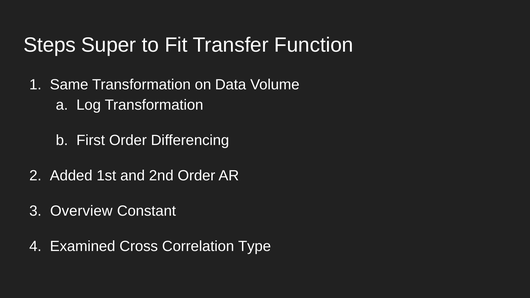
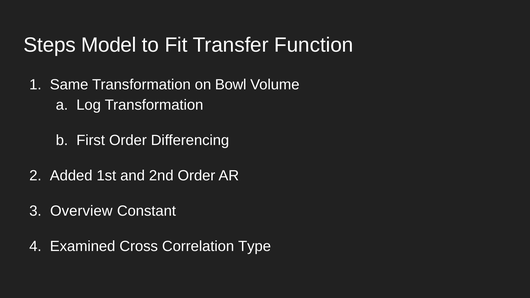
Super: Super -> Model (109, 45)
Data: Data -> Bowl (231, 85)
